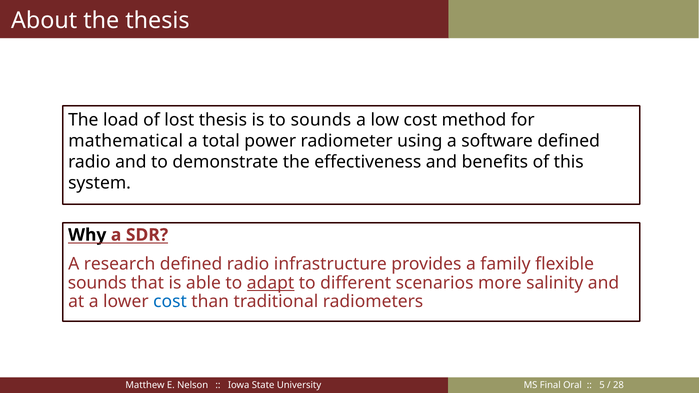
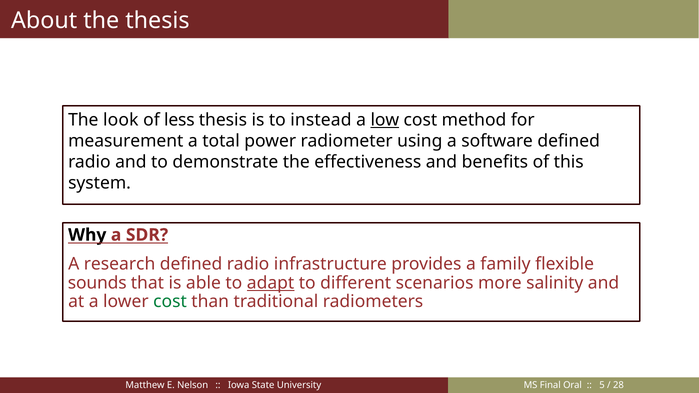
load: load -> look (121, 120)
lost: lost -> less (179, 120)
to sounds: sounds -> instead (321, 120)
low underline: none -> present (385, 120)
mathematical: mathematical -> measurement (126, 141)
cost colour: blue -> green (170, 302)
